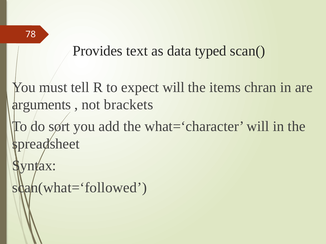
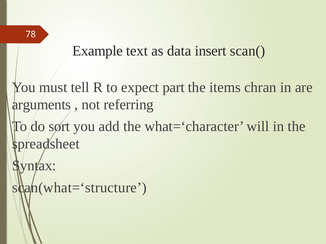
Provides: Provides -> Example (98, 51)
typed: typed -> insert (211, 51)
expect will: will -> part (174, 87)
brackets: brackets -> referring (129, 105)
scan(what=‘followed: scan(what=‘followed -> scan(what=‘structure (79, 188)
